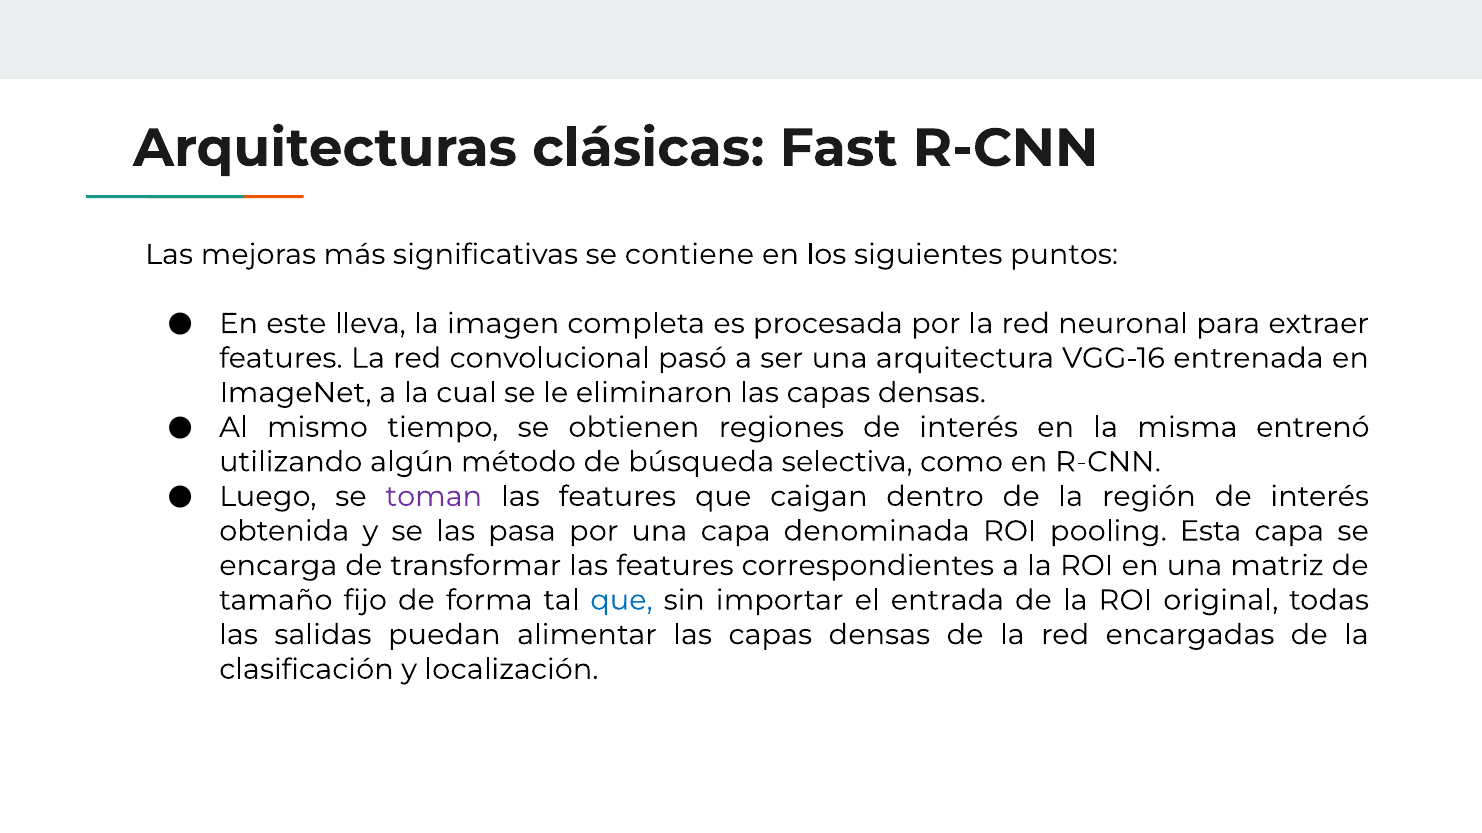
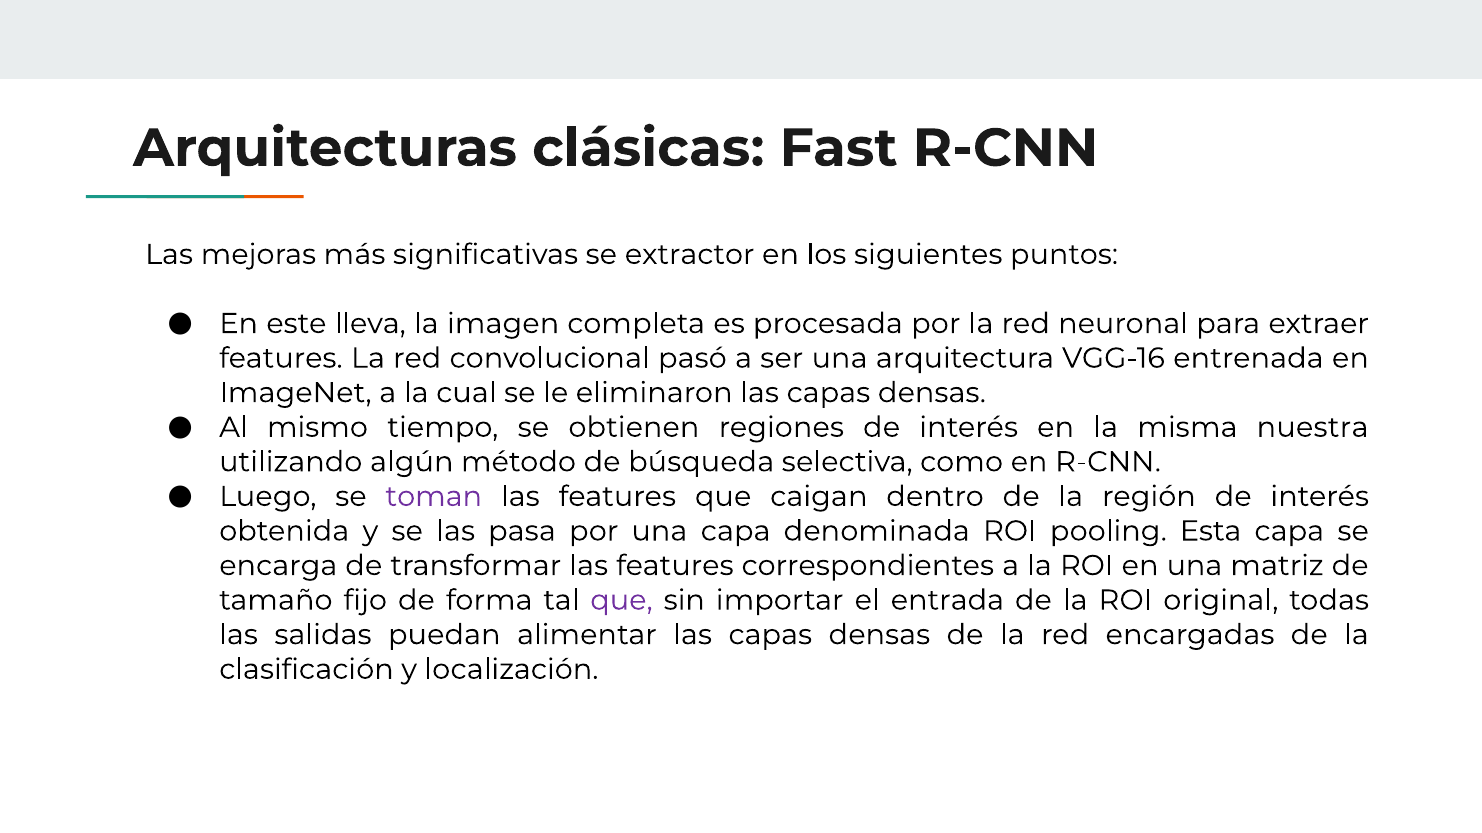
contiene: contiene -> extractor (690, 255)
entrenó: entrenó -> nuestra (1313, 428)
que colour: blue -> purple (621, 601)
